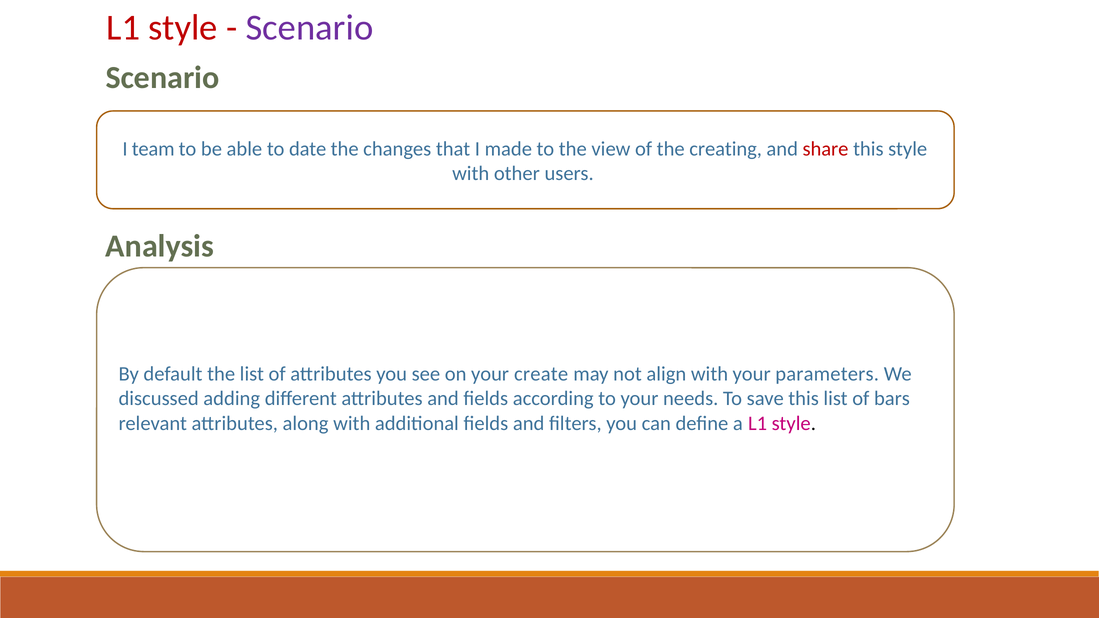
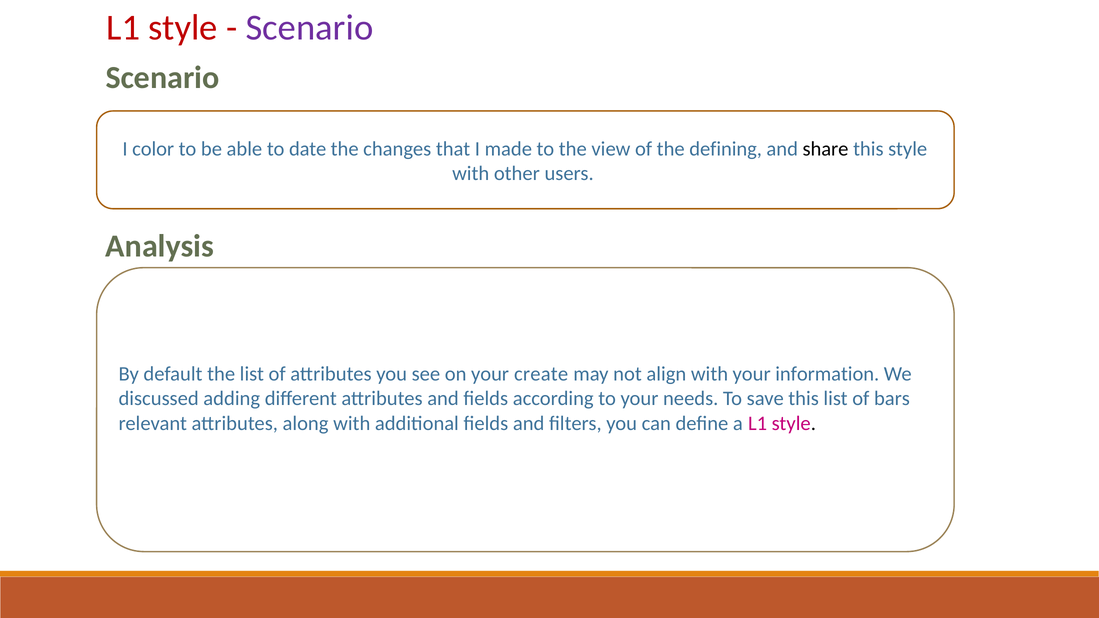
team: team -> color (153, 149)
creating: creating -> defining (726, 149)
share colour: red -> black (826, 149)
parameters: parameters -> information (827, 374)
